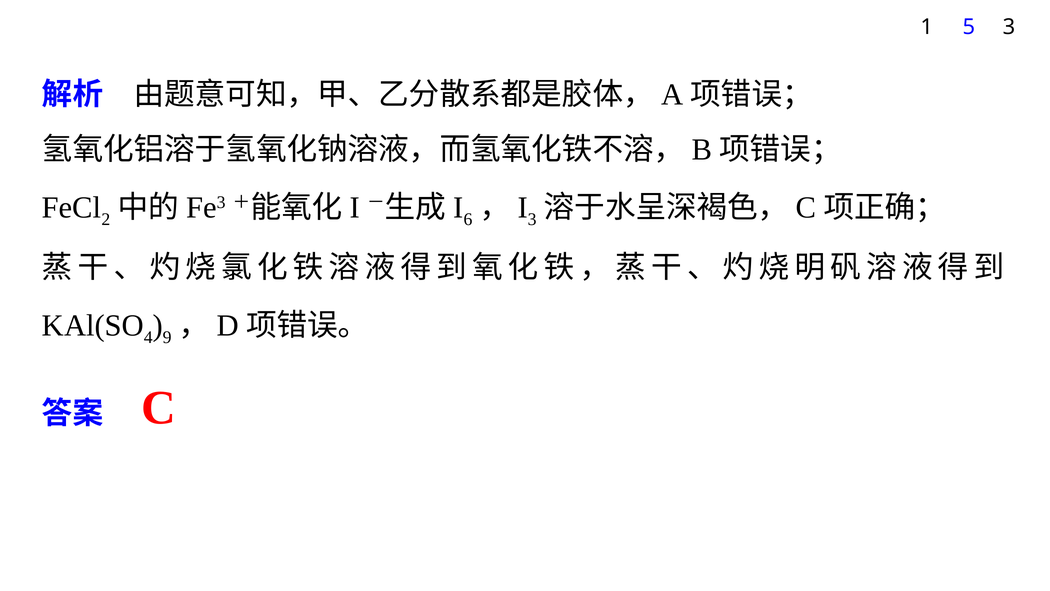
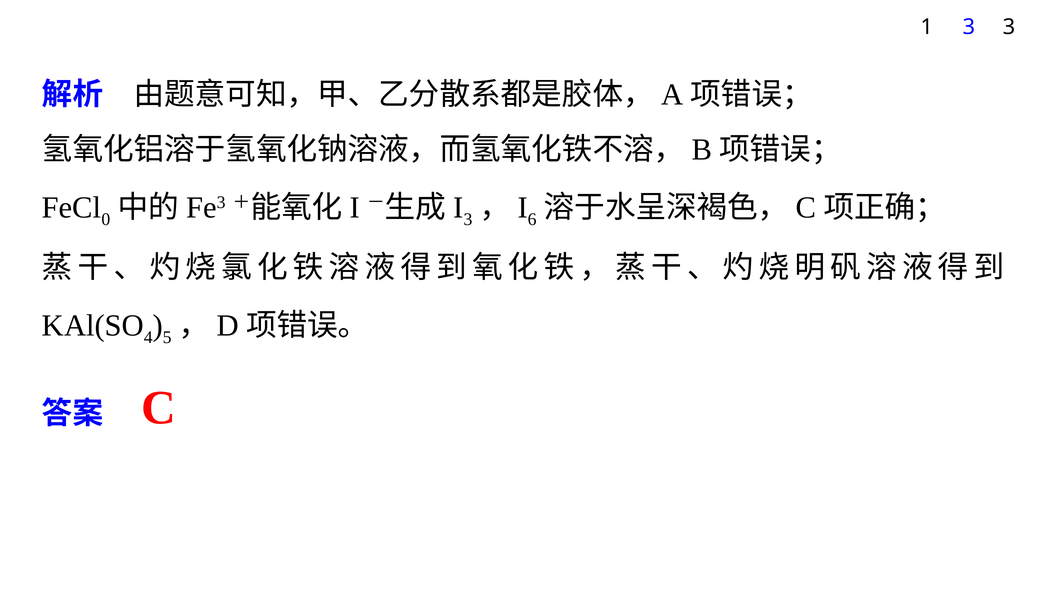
1 5: 5 -> 3 (969, 27)
2: 2 -> 0 (106, 219)
6: 6 -> 3 (468, 219)
3: 3 -> 6 (532, 219)
9: 9 -> 5 (167, 337)
